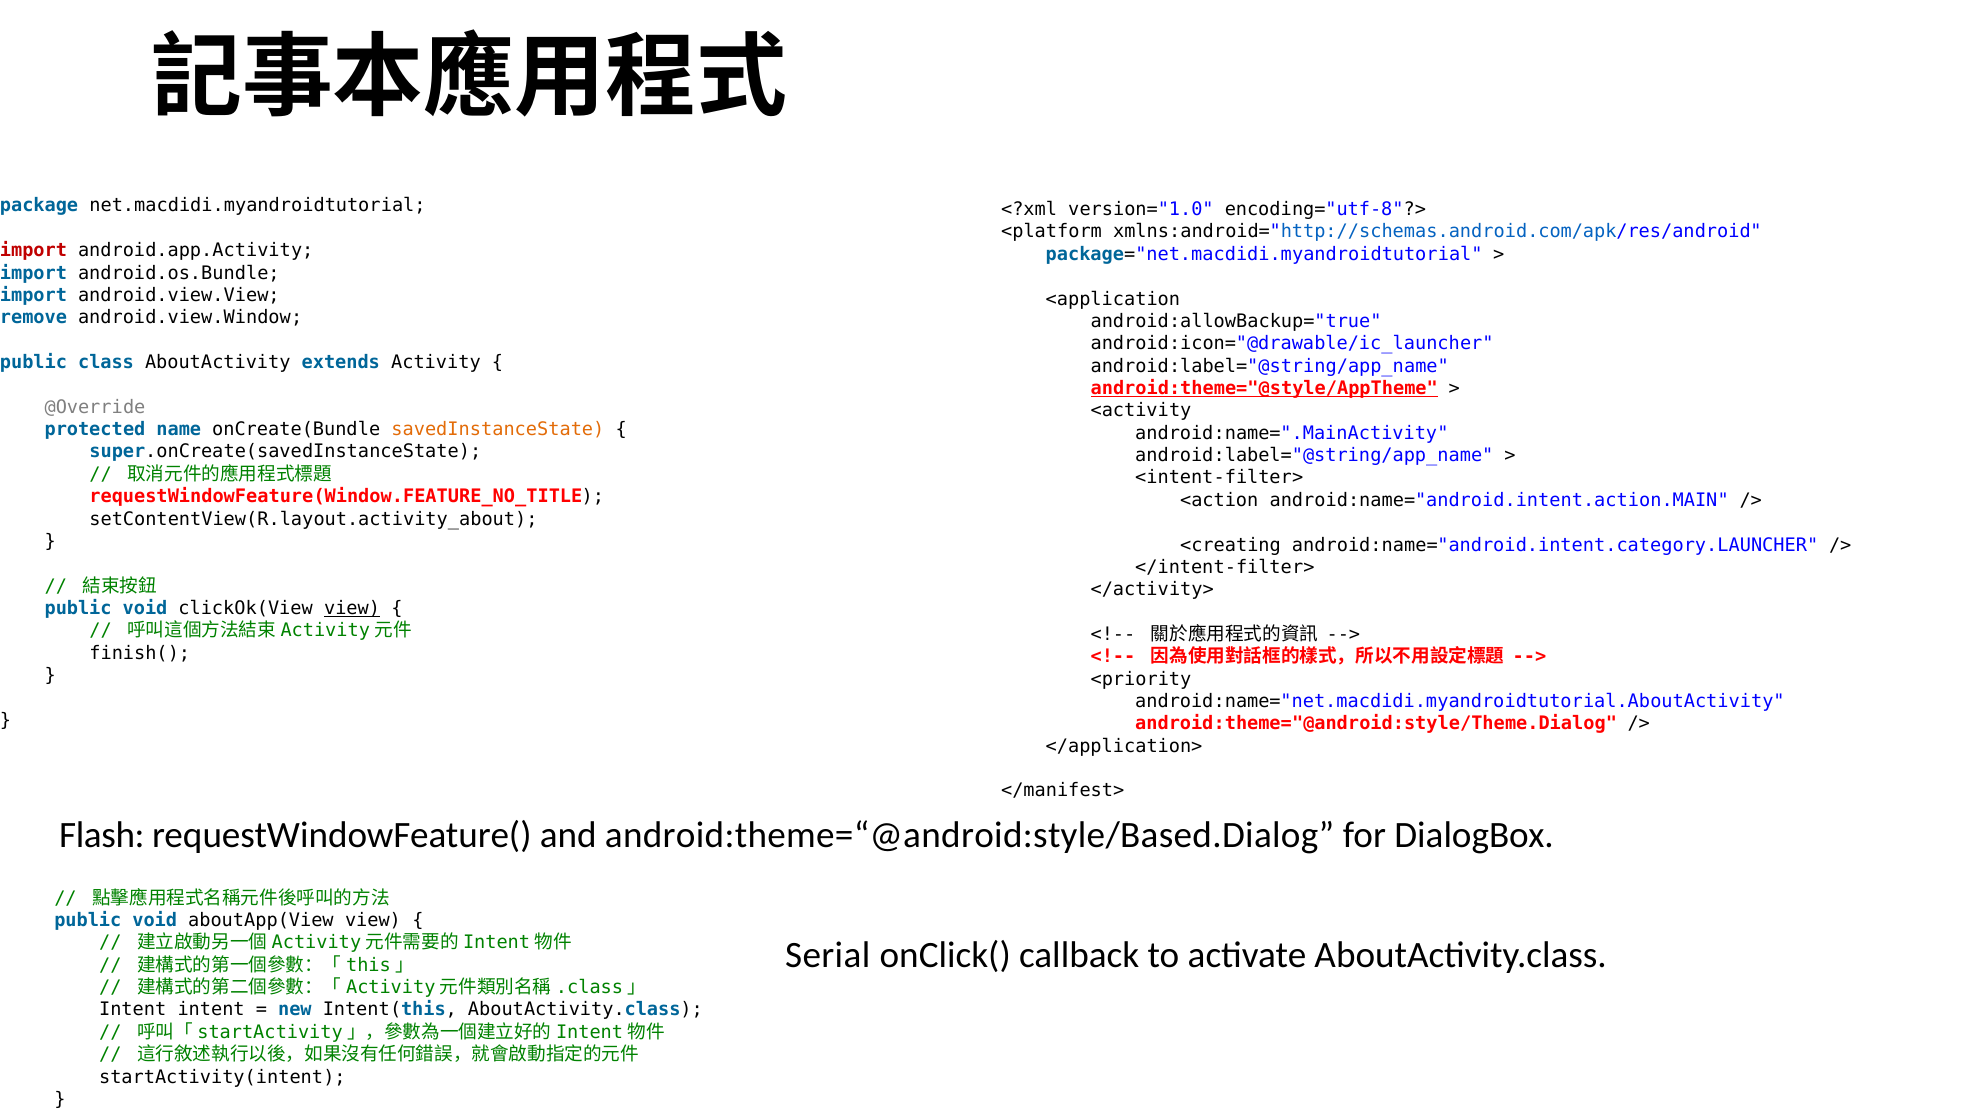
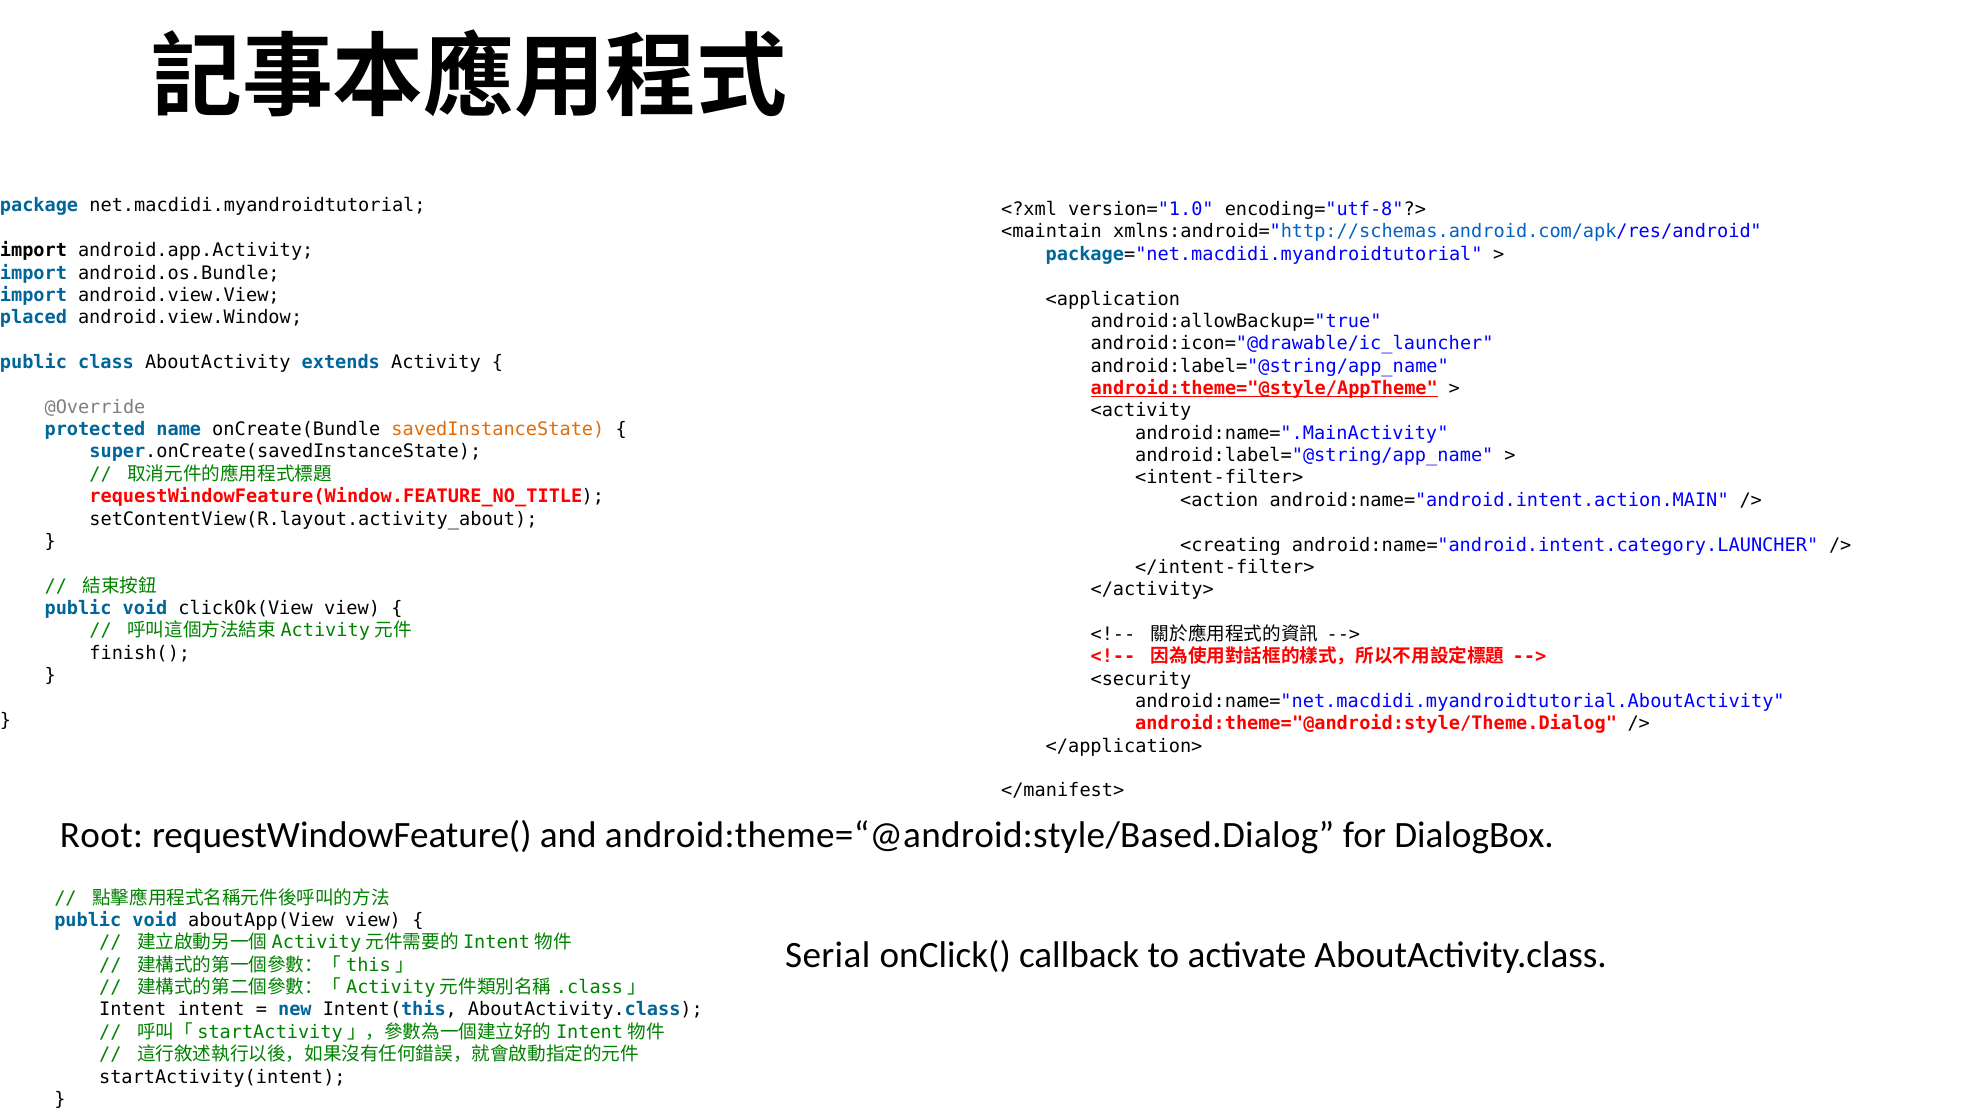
<platform: <platform -> <maintain (1052, 232)
import colour: red -> black (34, 251)
remove: remove -> placed (34, 318)
view underline: present -> none (352, 609)
<priority: <priority -> <security (1141, 679)
Flash: Flash -> Root (101, 835)
